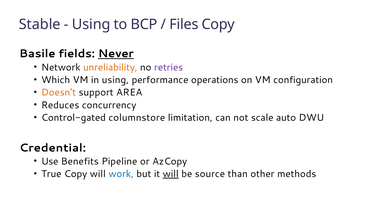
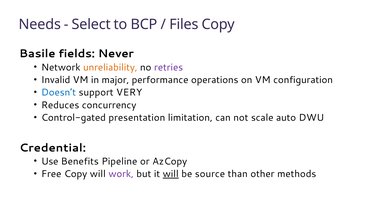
Stable: Stable -> Needs (40, 24)
Using: Using -> Select (91, 24)
Never underline: present -> none (116, 54)
Which: Which -> Invalid (56, 80)
in using: using -> major (115, 80)
Doesn’t colour: orange -> blue (59, 92)
AREA: AREA -> VERY (129, 92)
columnstore: columnstore -> presentation (137, 118)
True: True -> Free (51, 174)
work colour: blue -> purple (121, 174)
